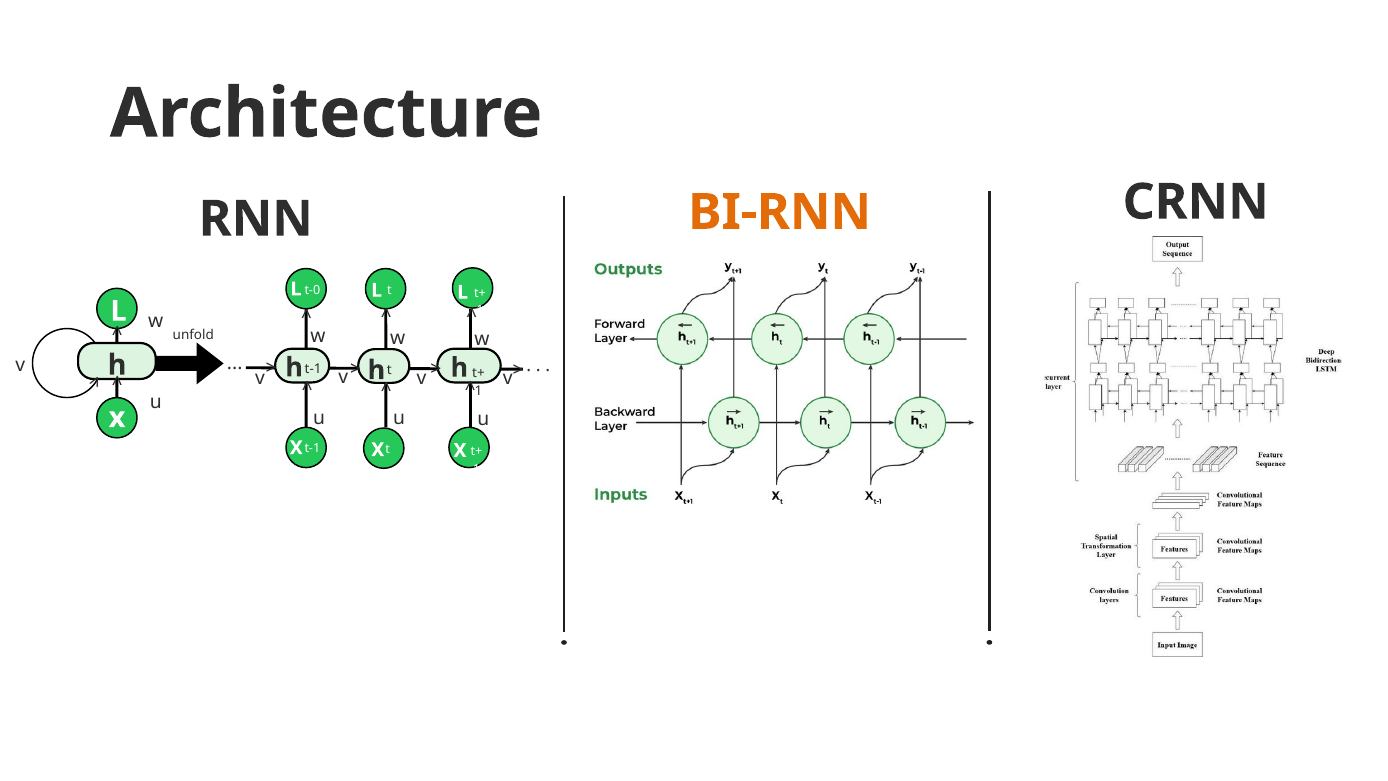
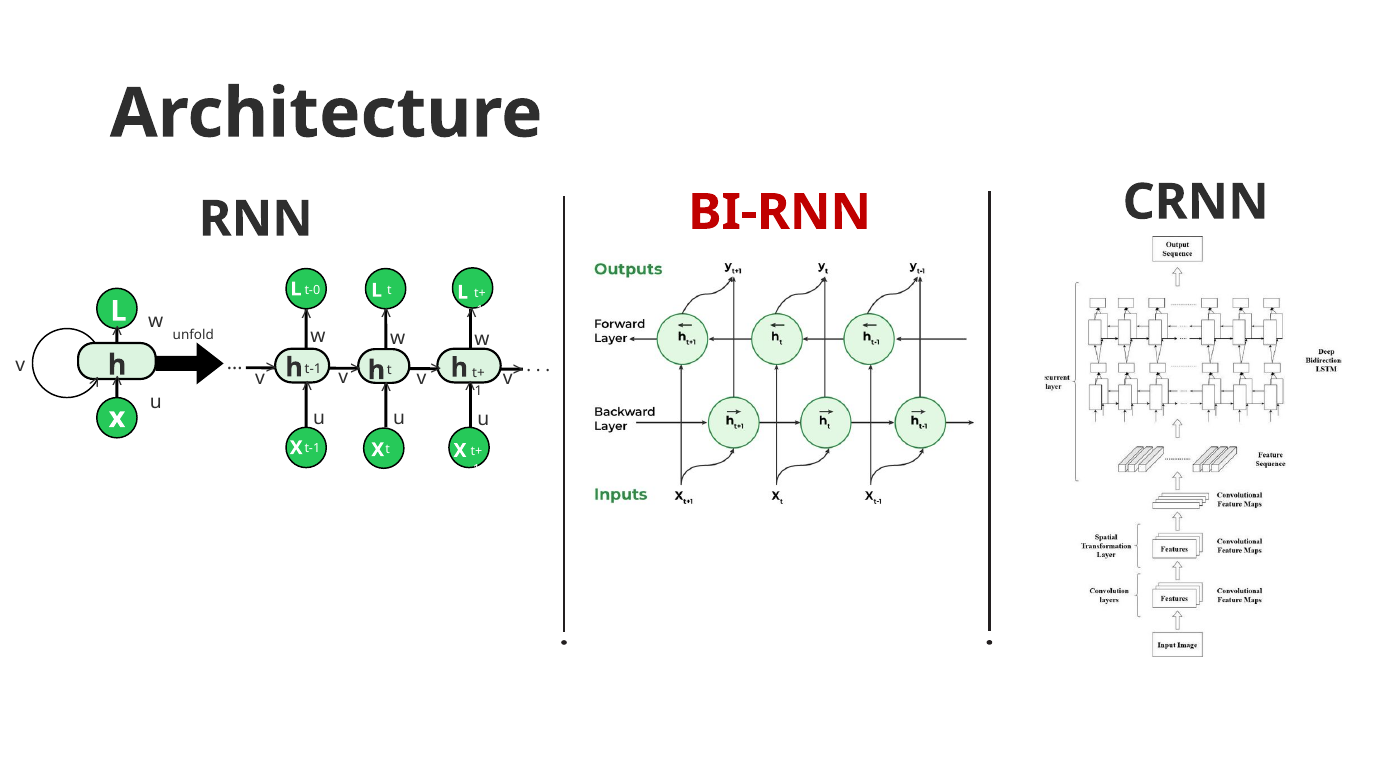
BI-RNN colour: orange -> red (780, 212)
